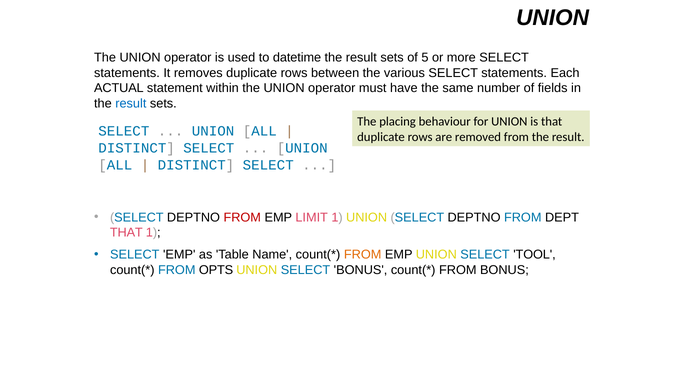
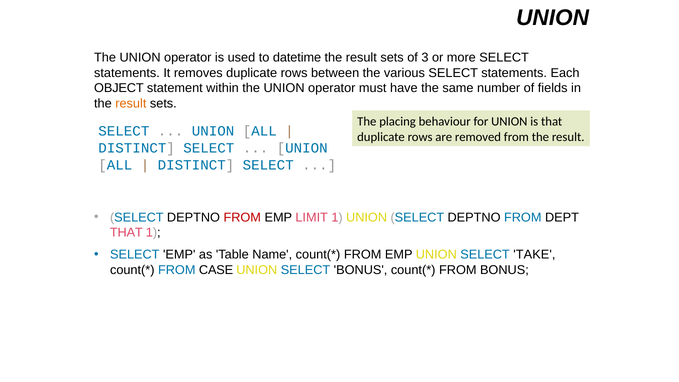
5: 5 -> 3 (425, 58)
ACTUAL: ACTUAL -> OBJECT (119, 88)
result colour: blue -> orange (131, 104)
FROM colour: orange -> black (363, 255)
TOOL: TOOL -> TAKE (534, 255)
OPTS: OPTS -> CASE (216, 270)
